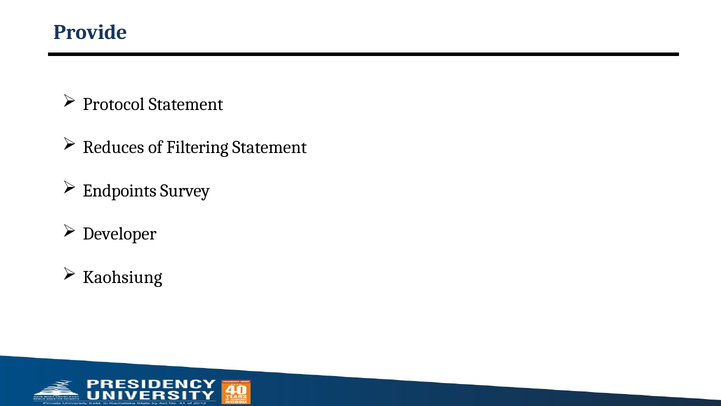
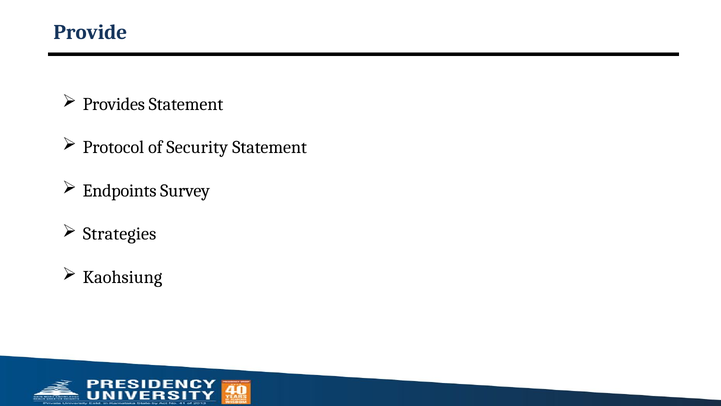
Protocol: Protocol -> Provides (114, 104)
Reduces: Reduces -> Protocol (113, 147)
Filtering: Filtering -> Security (197, 147)
Developer: Developer -> Strategies (120, 234)
